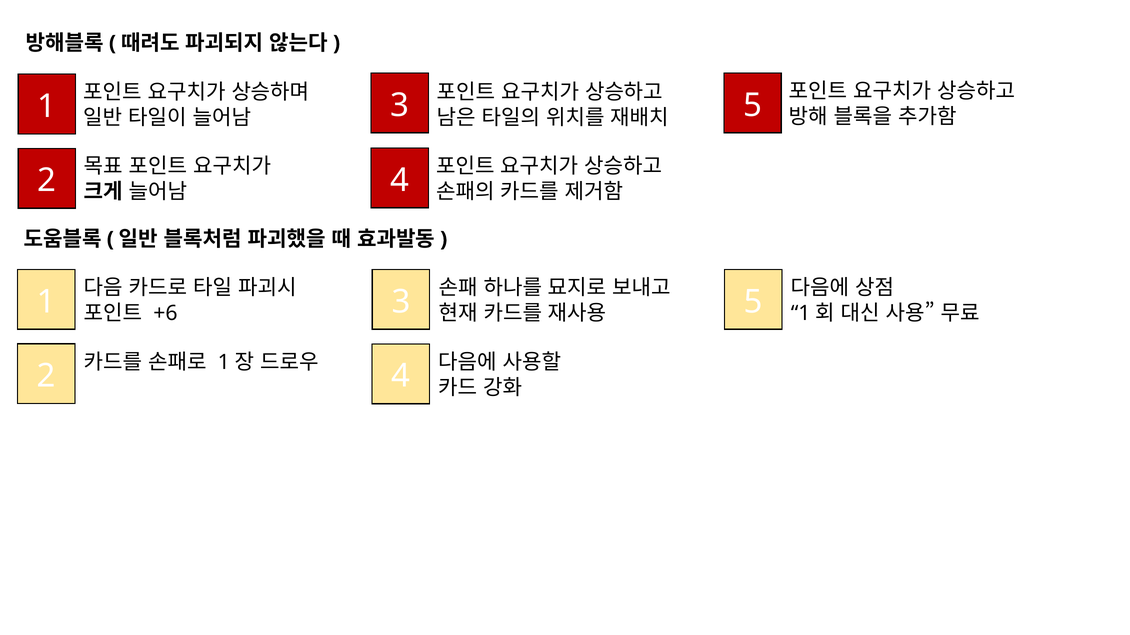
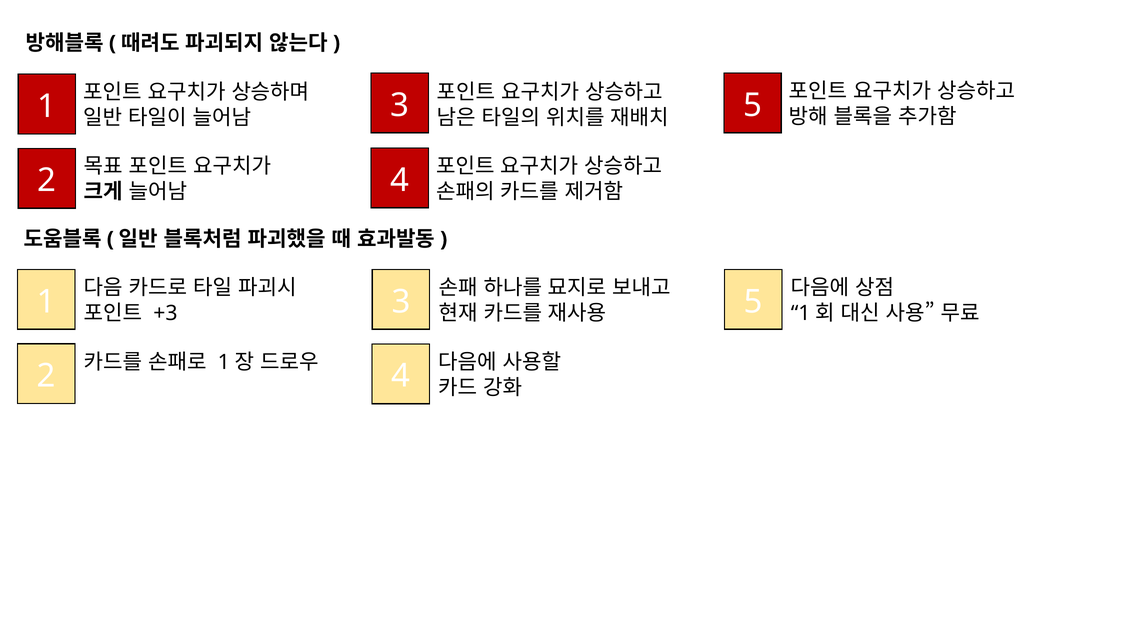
+6: +6 -> +3 (165, 313)
